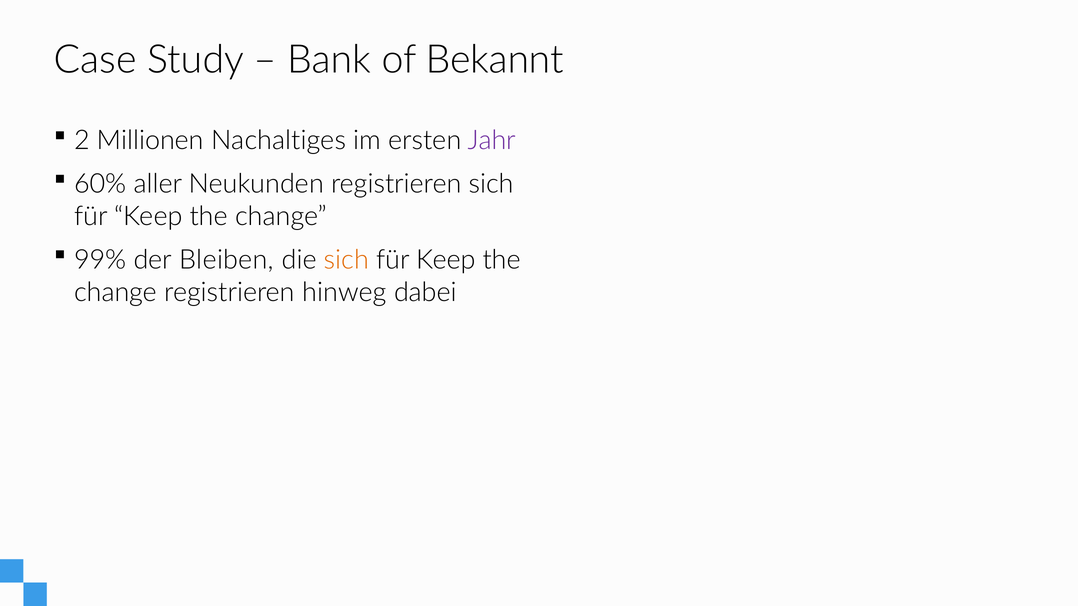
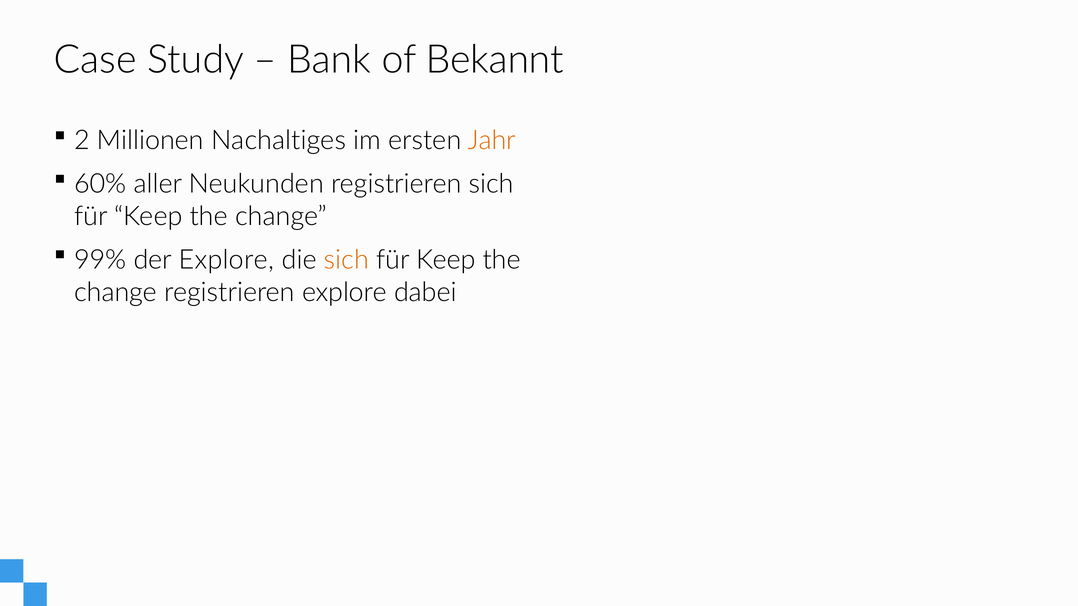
Jahr colour: purple -> orange (492, 141)
der Bleiben: Bleiben -> Explore (226, 260)
registrieren hinweg: hinweg -> explore (345, 292)
